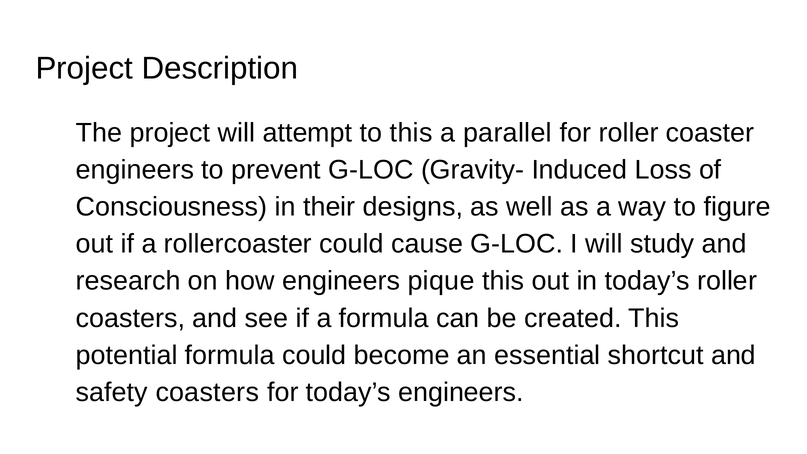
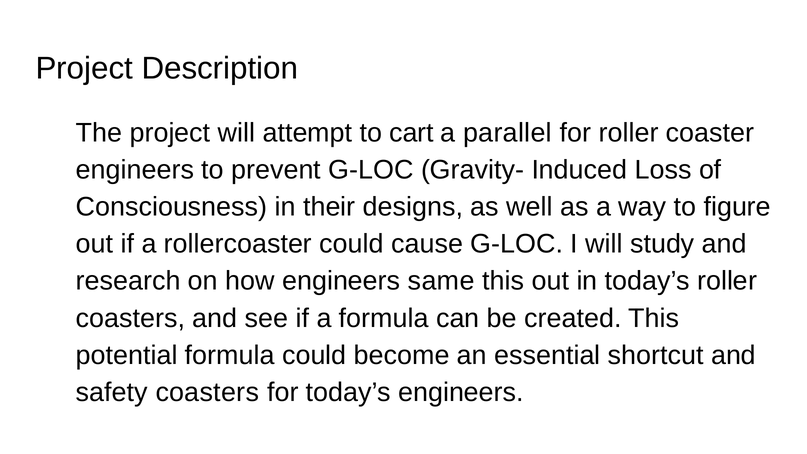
to this: this -> cart (411, 133)
pique: pique -> same (441, 281)
